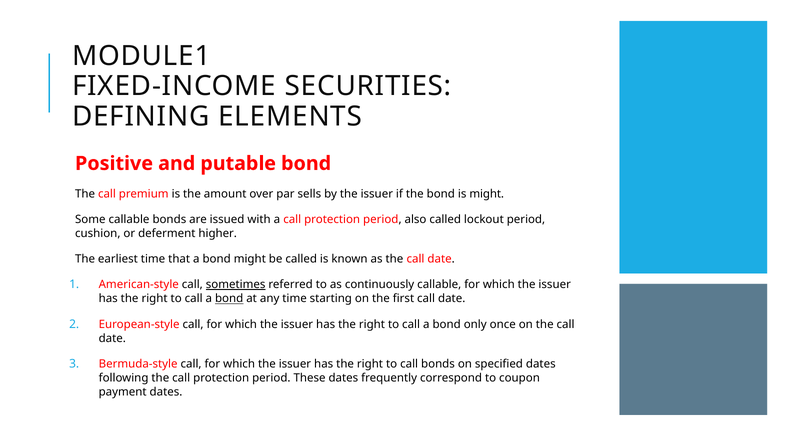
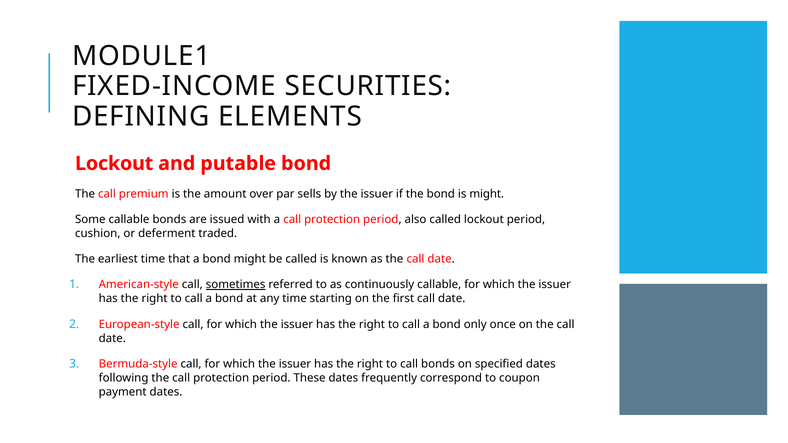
Positive: Positive -> Lockout (114, 164)
higher: higher -> traded (218, 234)
bond underline: present -> none (229, 299)
